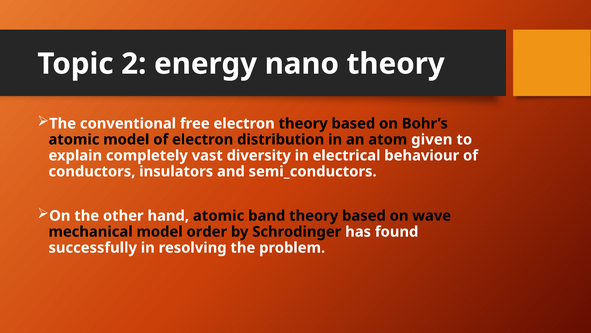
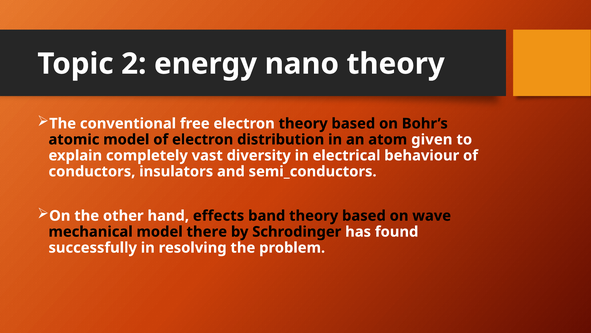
hand atomic: atomic -> effects (219, 215)
order: order -> there (207, 231)
